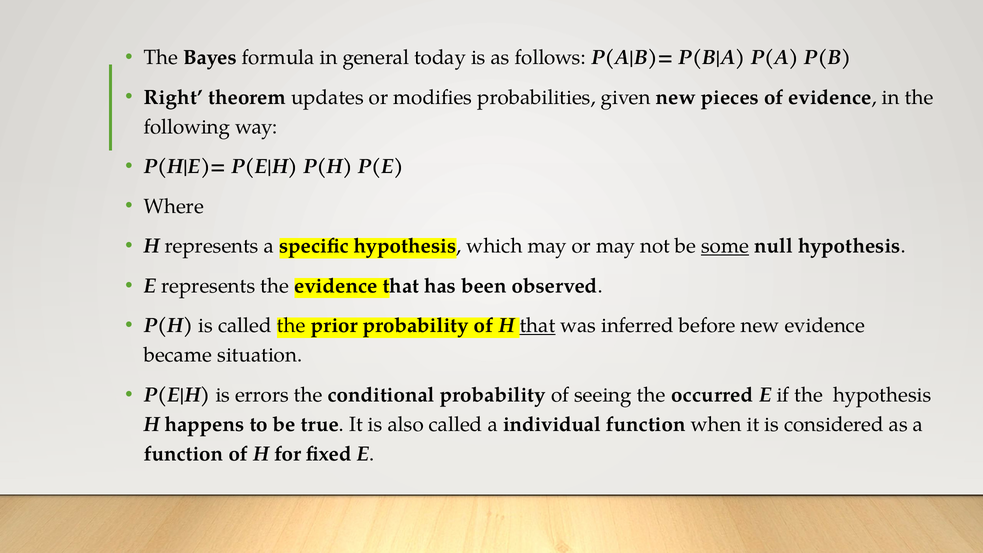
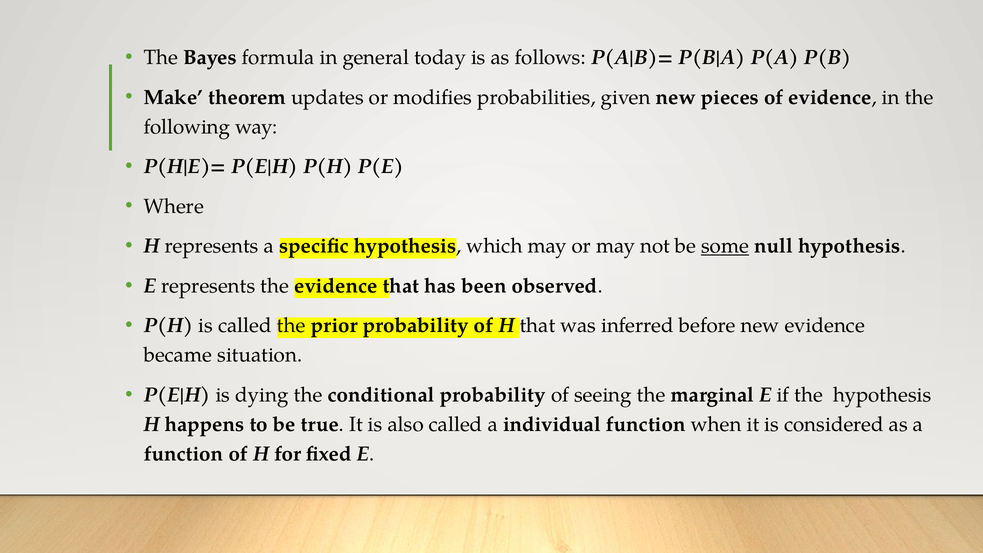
Right: Right -> Make (173, 97)
that underline: present -> none (537, 326)
errors: errors -> dying (262, 395)
occurred: occurred -> marginal (712, 395)
